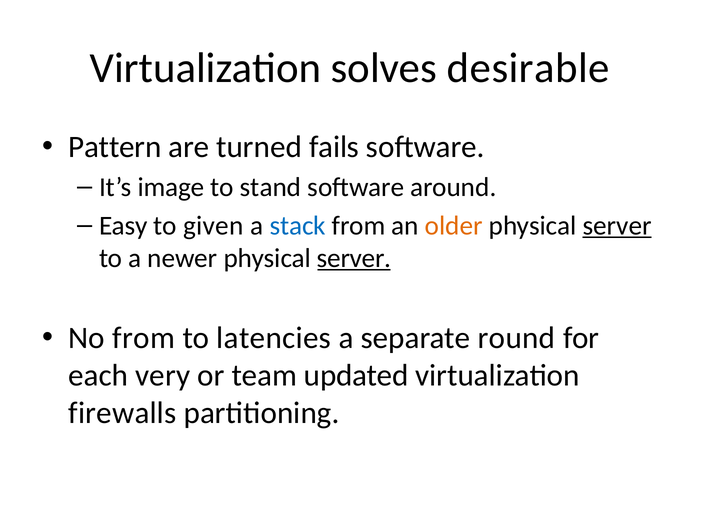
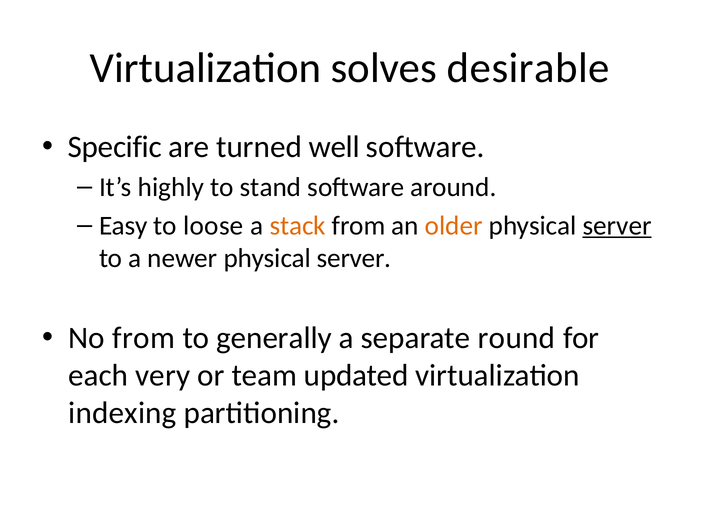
Pattern: Pattern -> Specific (115, 147)
fails: fails -> well (334, 147)
image: image -> highly (171, 187)
given: given -> loose (213, 225)
stack colour: blue -> orange (298, 225)
server underline: present -> none (354, 258)
latencies: latencies -> generally (274, 338)
firewalls: firewalls -> indexing (122, 413)
